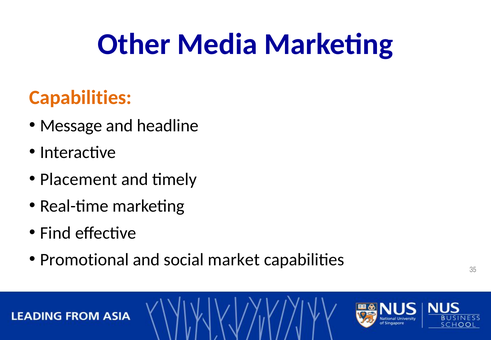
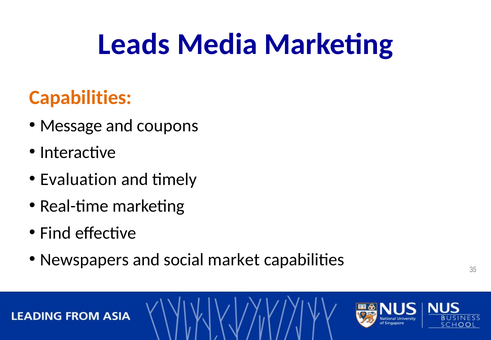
Other: Other -> Leads (134, 44)
headline: headline -> coupons (168, 126)
Placement: Placement -> Evaluation (78, 179)
Promotional: Promotional -> Newspapers (84, 260)
